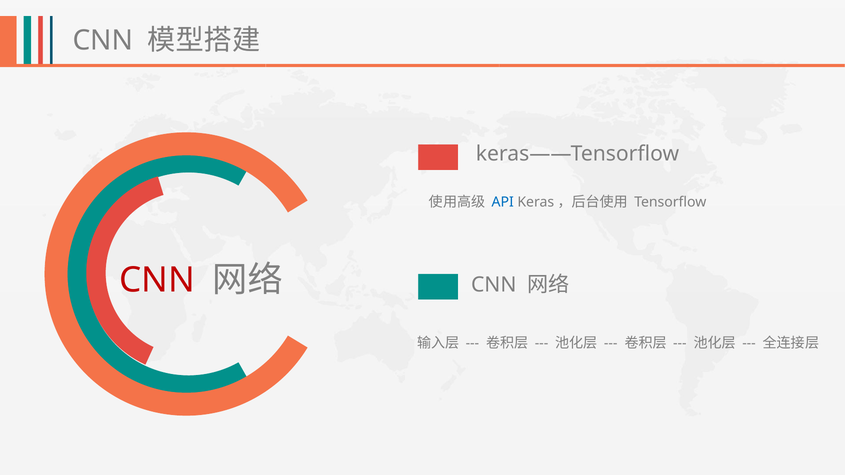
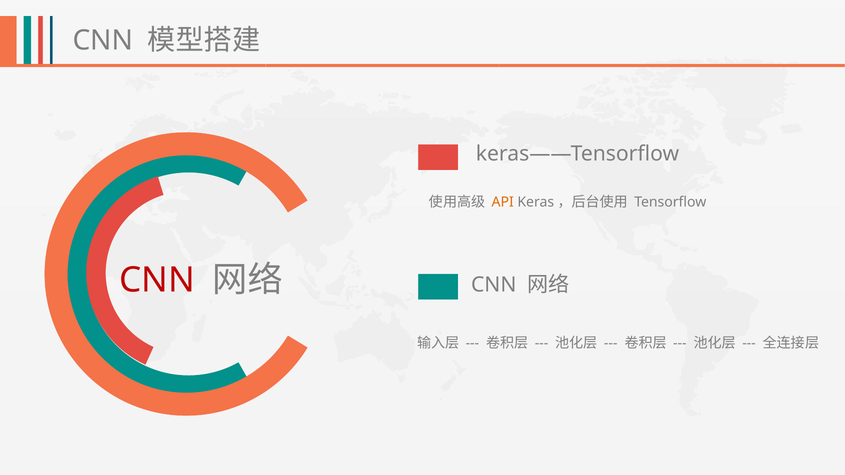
API colour: blue -> orange (503, 202)
